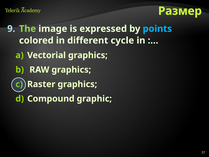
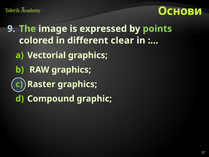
Размер: Размер -> Основи (180, 11)
points colour: light blue -> light green (157, 29)
cycle: cycle -> clear (122, 40)
